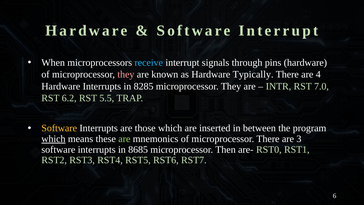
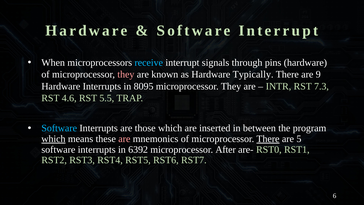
4: 4 -> 9 (318, 74)
8285: 8285 -> 8095 (144, 86)
7.0: 7.0 -> 7.3 (321, 86)
6.2: 6.2 -> 4.6 (69, 98)
Software colour: yellow -> light blue (59, 128)
are colour: light green -> pink (124, 139)
There underline: none -> present (268, 139)
3: 3 -> 5 (299, 139)
8685: 8685 -> 6392 (138, 149)
Then: Then -> After (226, 149)
